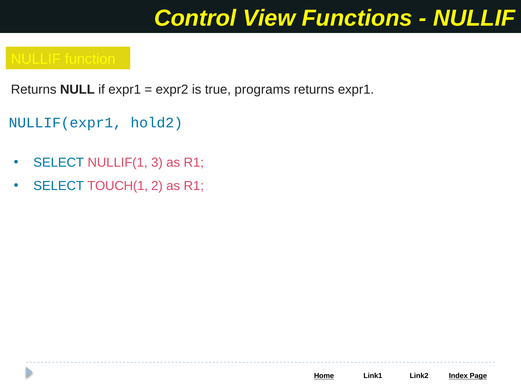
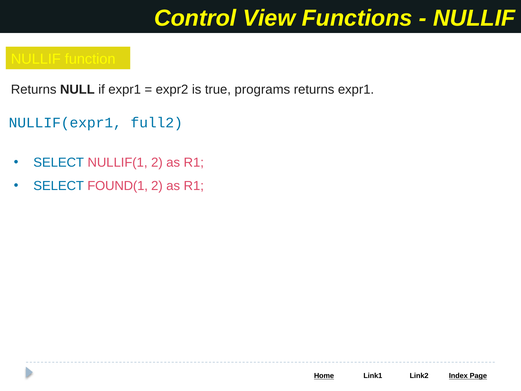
hold2: hold2 -> full2 (157, 123)
NULLIF(1 3: 3 -> 2 (157, 162)
TOUCH(1: TOUCH(1 -> FOUND(1 (118, 186)
